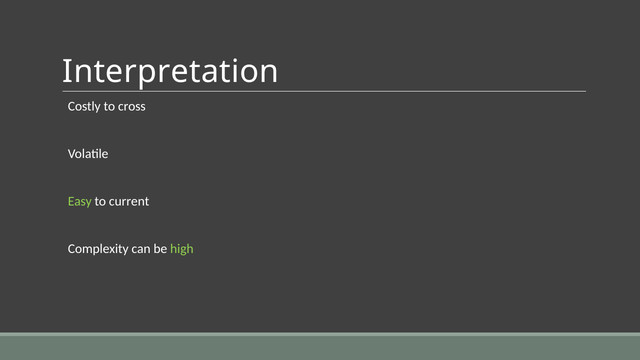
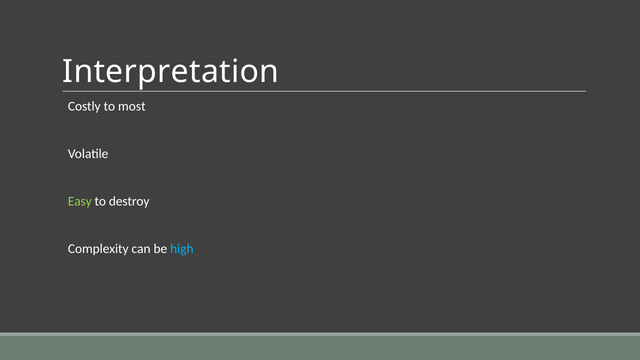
cross: cross -> most (132, 106)
current: current -> destroy (129, 201)
high colour: light green -> light blue (182, 249)
